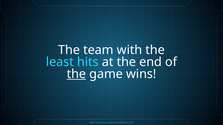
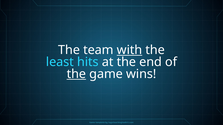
with underline: none -> present (129, 50)
